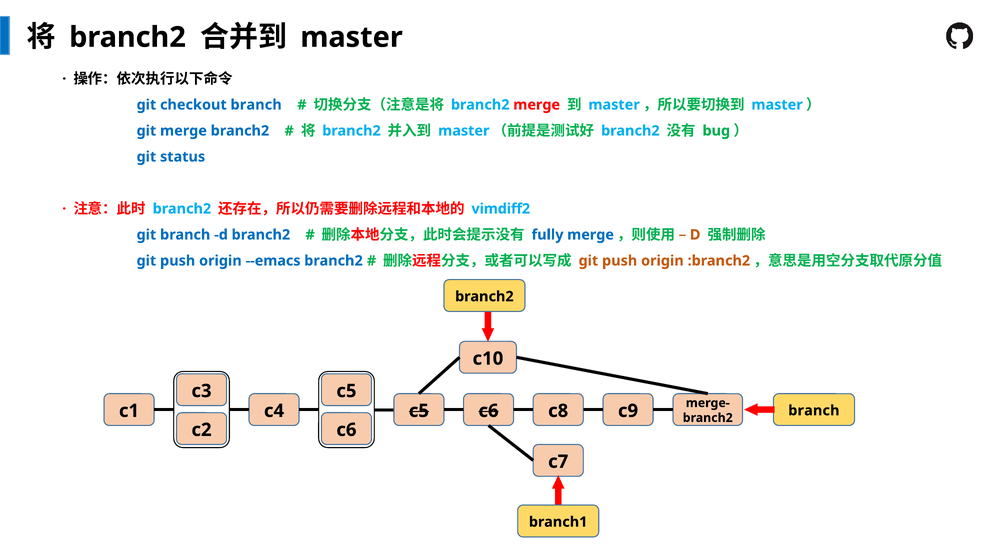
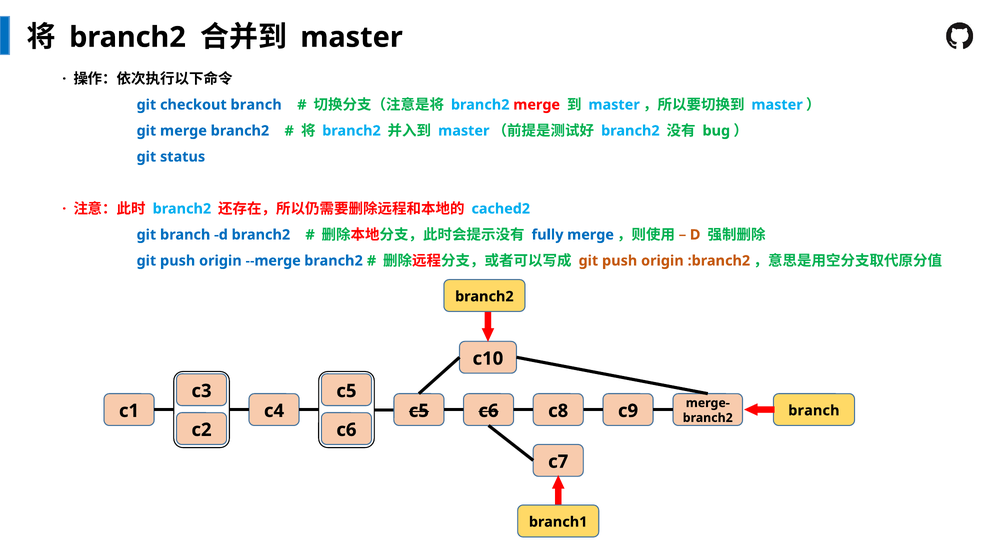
vimdiff2: vimdiff2 -> cached2 (501, 209)
--emacs: --emacs -> --merge (273, 261)
